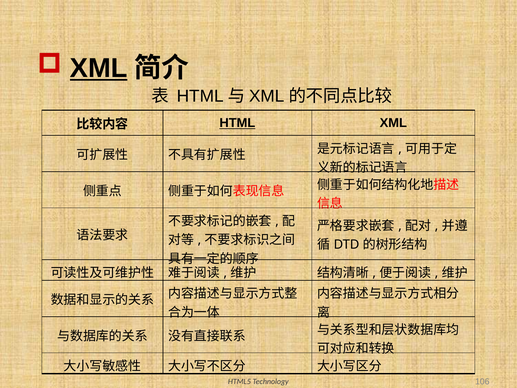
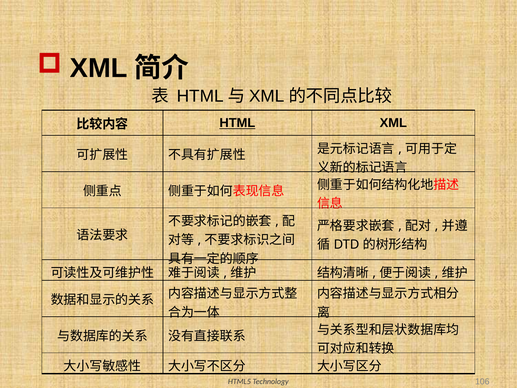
XML underline: present -> none (99, 68)
